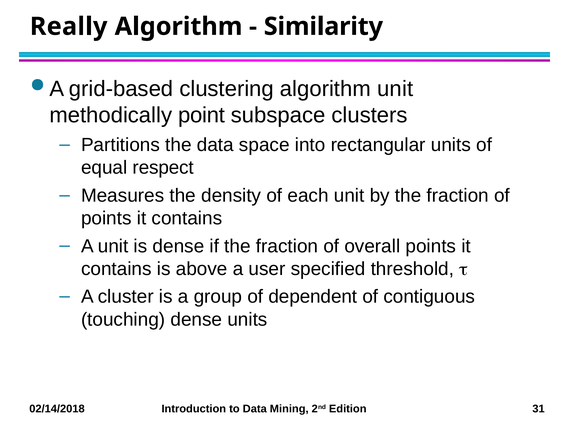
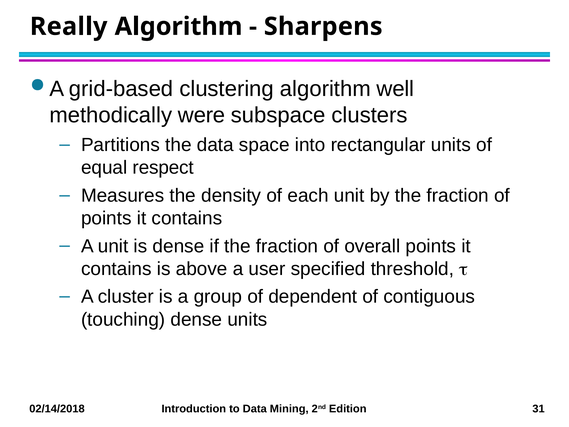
Similarity: Similarity -> Sharpens (323, 26)
algorithm unit: unit -> well (395, 89)
point: point -> were (202, 115)
